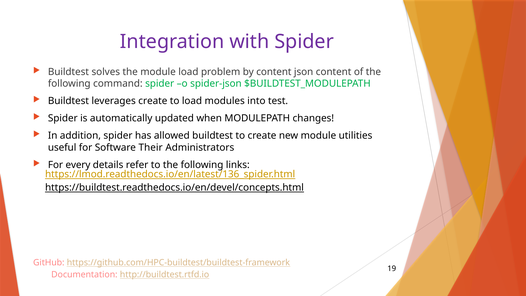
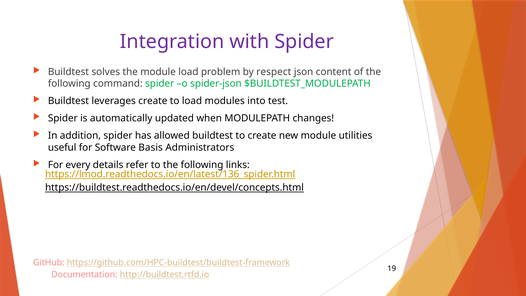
by content: content -> respect (274, 72)
Their: Their -> Basis (151, 147)
